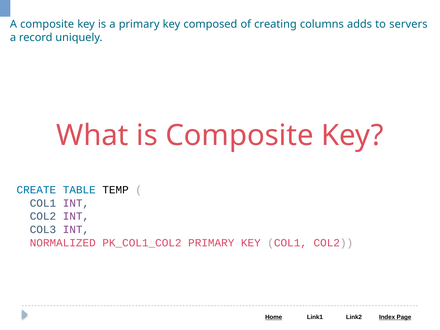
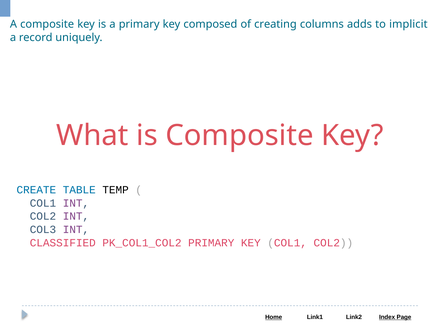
servers: servers -> implicit (408, 24)
NORMALIZED: NORMALIZED -> CLASSIFIED (63, 243)
